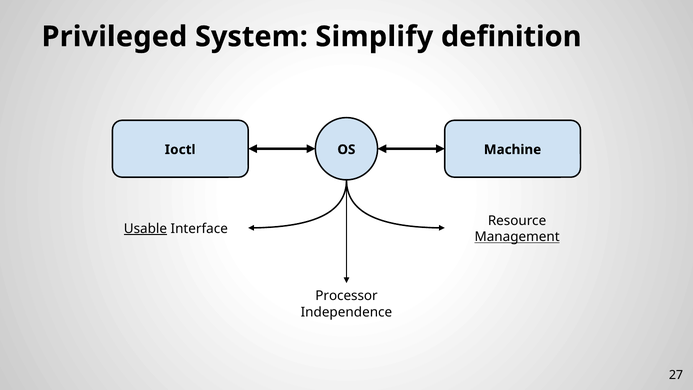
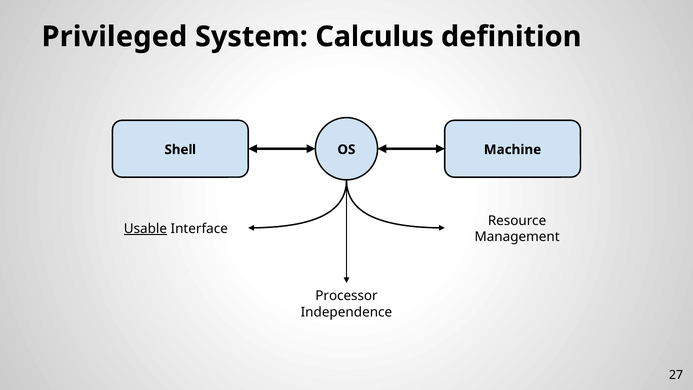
Simplify: Simplify -> Calculus (375, 37)
Ioctl: Ioctl -> Shell (180, 150)
Management underline: present -> none (517, 237)
